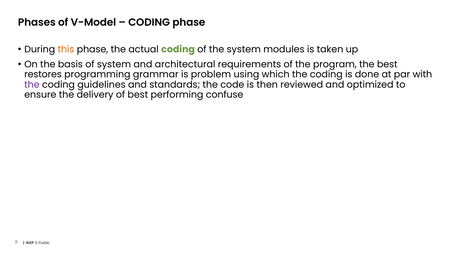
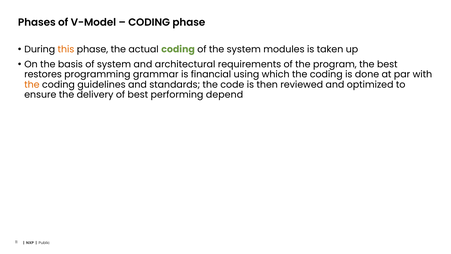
problem: problem -> financial (211, 74)
the colour: purple -> orange (32, 85)
confuse: confuse -> depend (225, 95)
